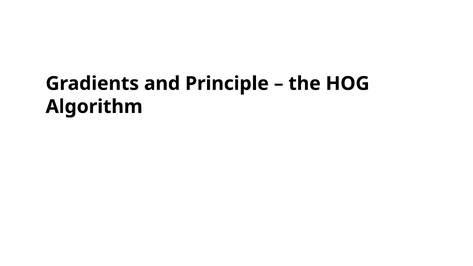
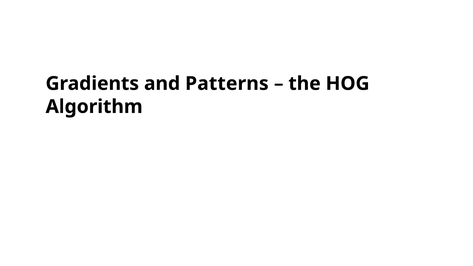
Principle: Principle -> Patterns (227, 84)
